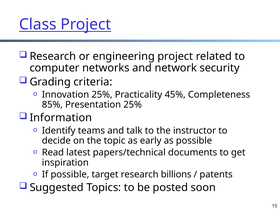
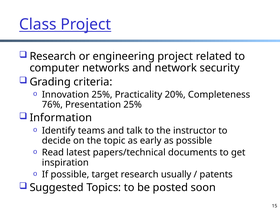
45%: 45% -> 20% (175, 95)
85%: 85% -> 76% (52, 105)
billions: billions -> usually (176, 175)
